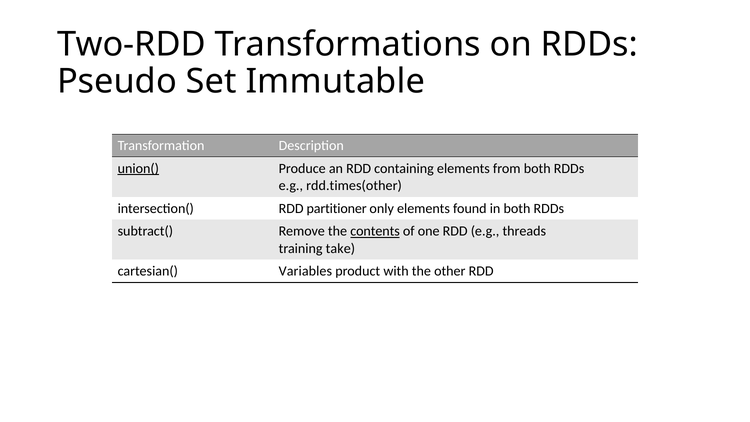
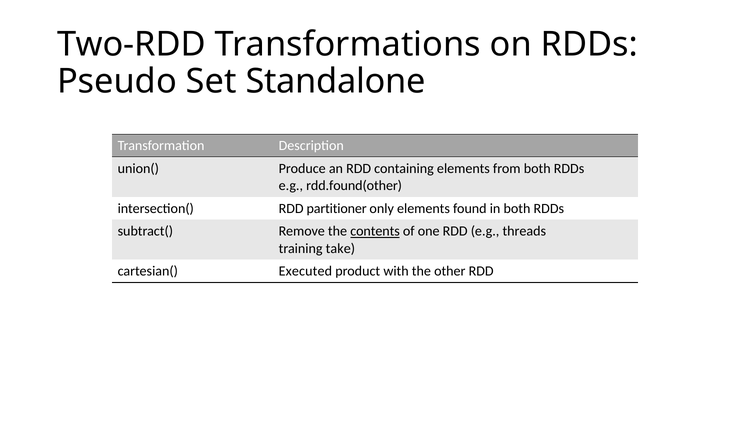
Immutable: Immutable -> Standalone (336, 82)
union( underline: present -> none (138, 168)
rdd.times(other: rdd.times(other -> rdd.found(other (354, 186)
Variables: Variables -> Executed (305, 271)
